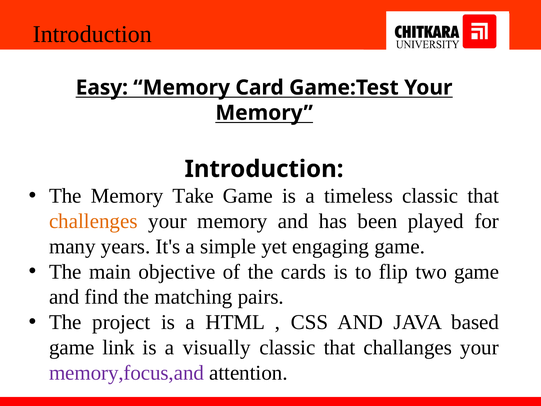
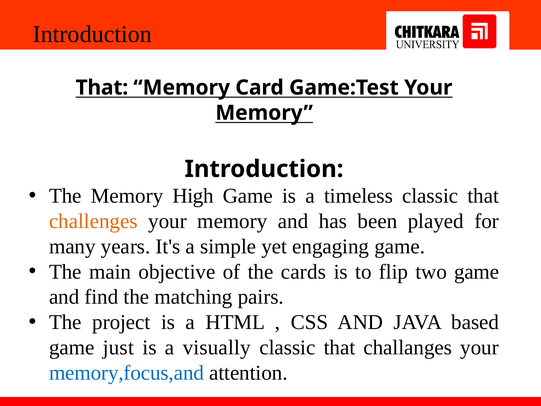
Easy: Easy -> That (102, 88)
Take: Take -> High (193, 196)
link: link -> just (118, 347)
memory,focus,and colour: purple -> blue (127, 373)
